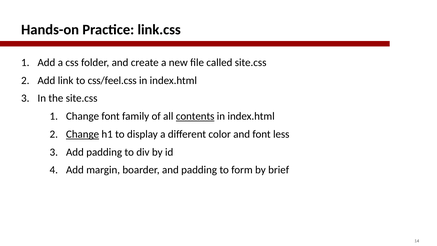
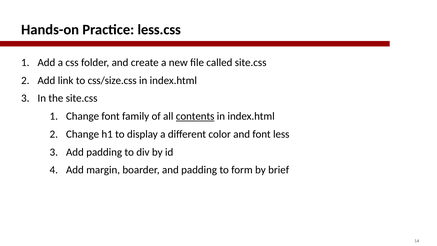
link.css: link.css -> less.css (159, 30)
css/feel.css: css/feel.css -> css/size.css (112, 80)
Change underline: present -> none (83, 134)
